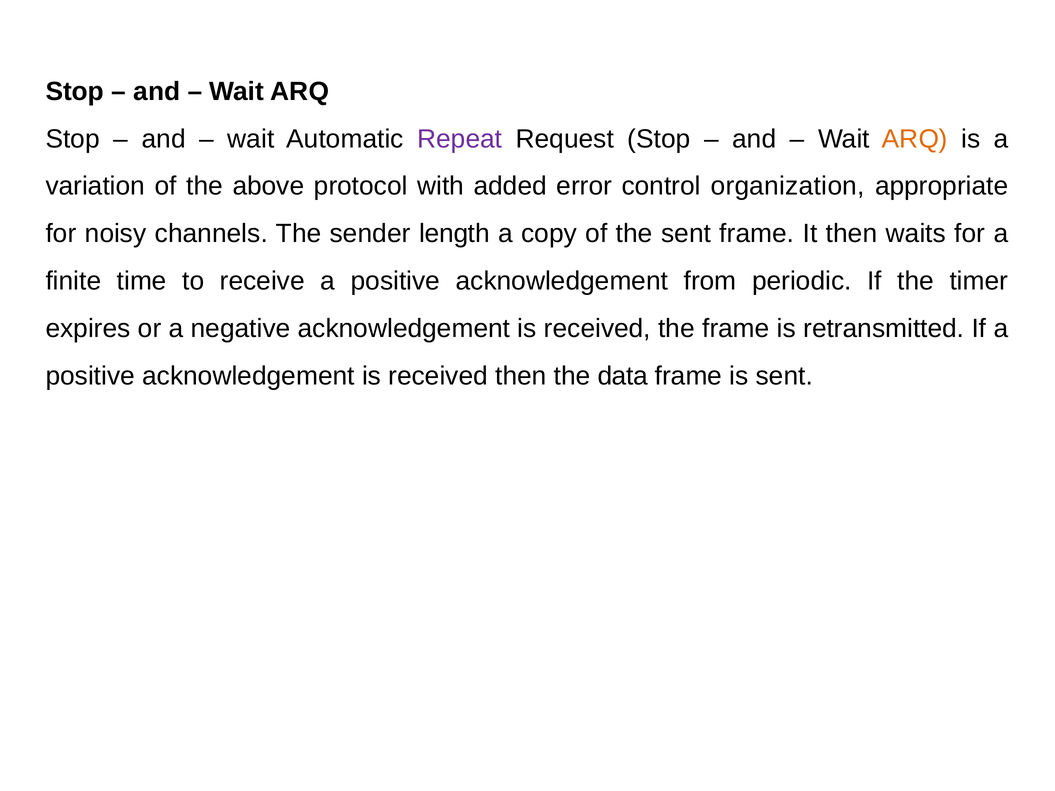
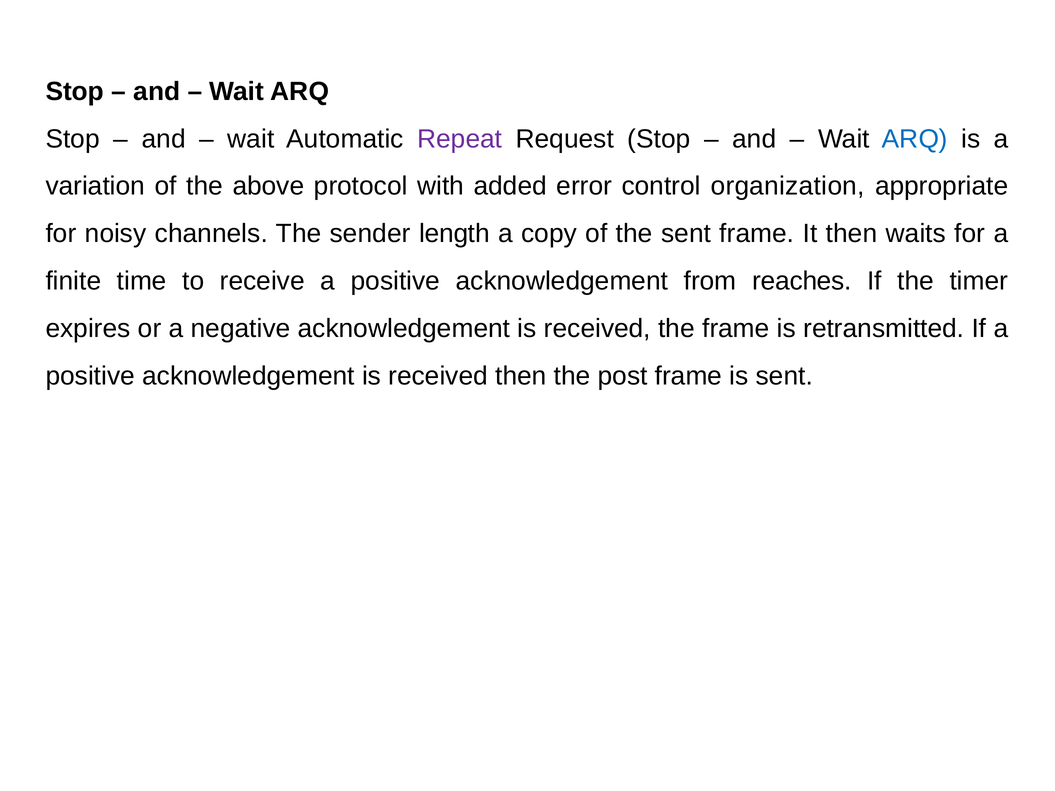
ARQ colour: orange -> blue (915, 139)
periodic: periodic -> reaches (802, 281)
data: data -> post (623, 376)
